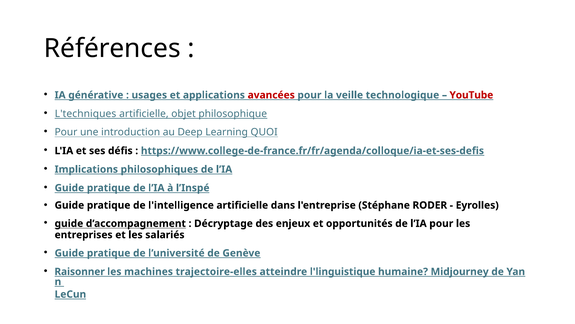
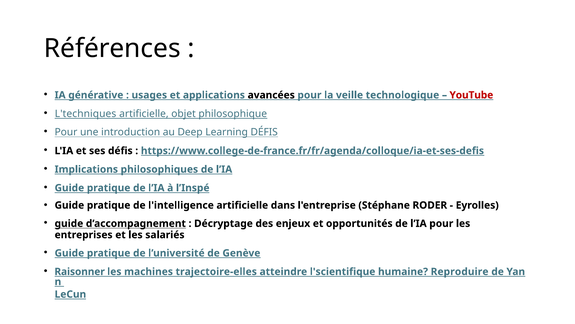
avancées colour: red -> black (271, 95)
Learning QUOI: QUOI -> DÉFIS (264, 132)
l'linguistique: l'linguistique -> l'scientifique (343, 271)
Midjourney: Midjourney -> Reproduire (460, 271)
